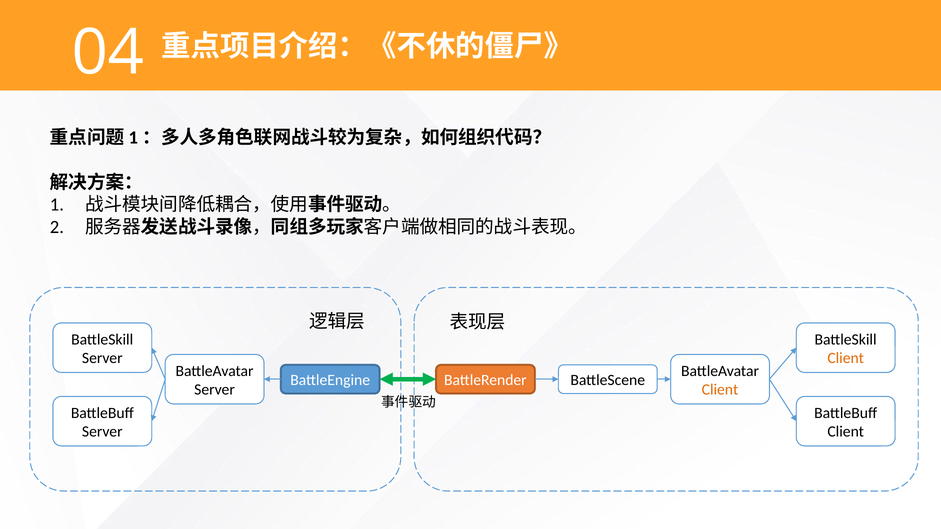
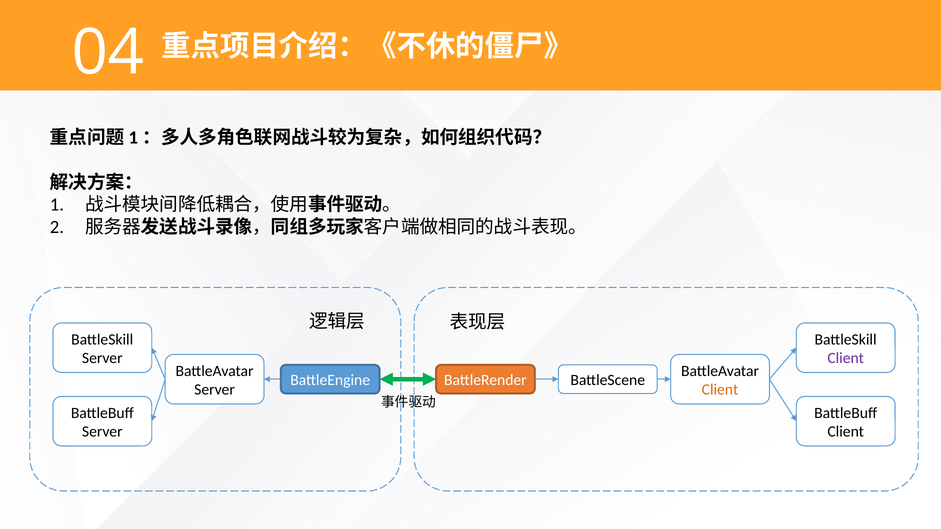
Client colour: orange -> purple (846, 358)
